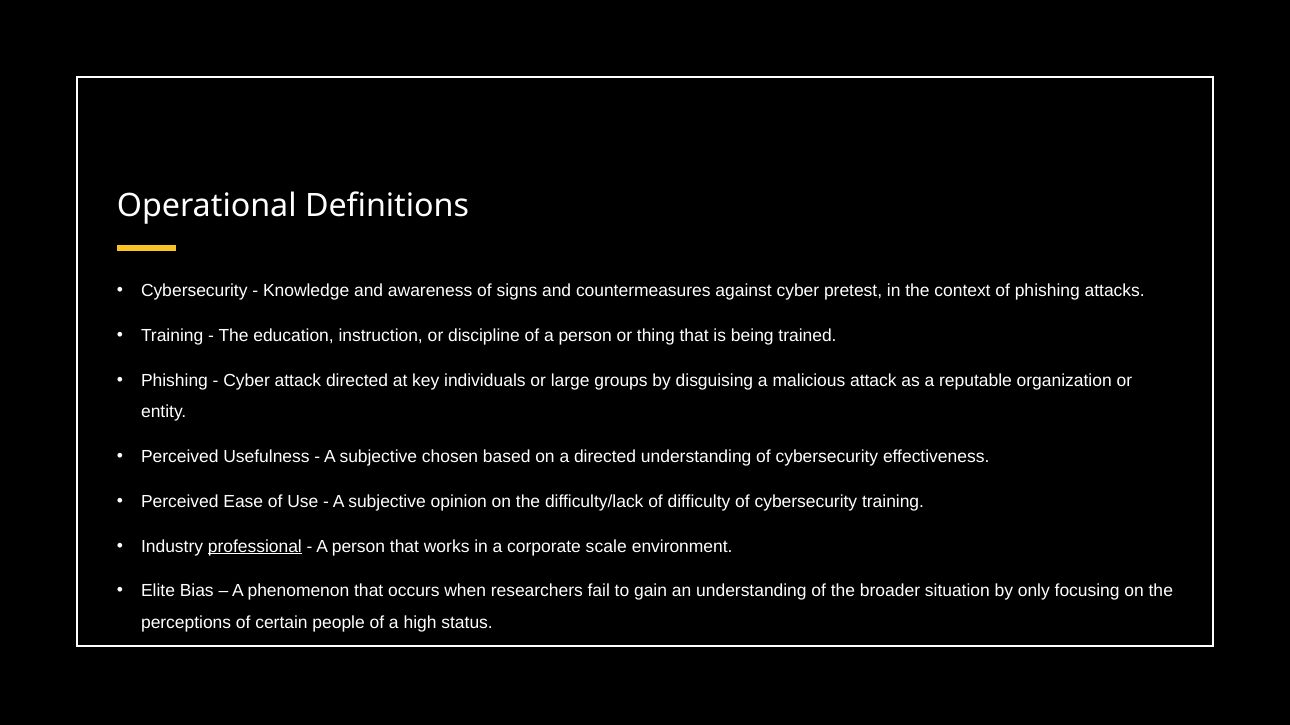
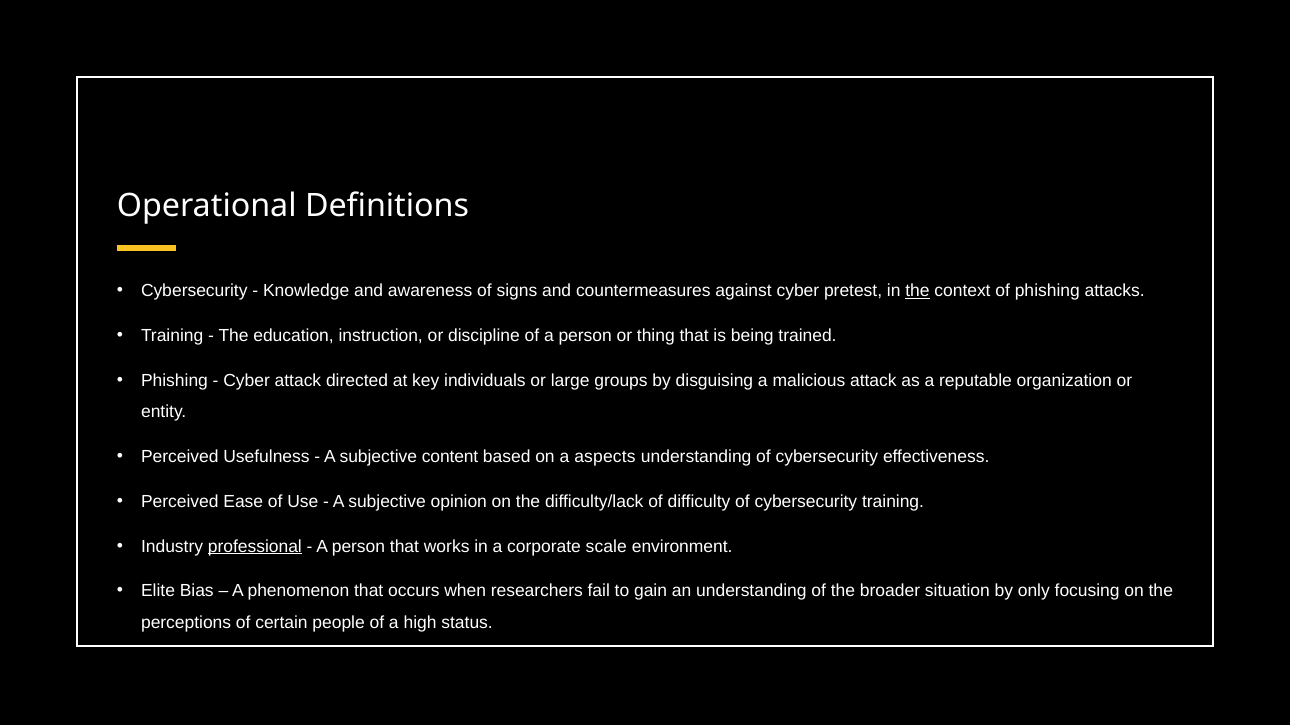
the underline: none -> present (917, 291)
chosen: chosen -> content (450, 457)
a directed: directed -> aspects (605, 457)
